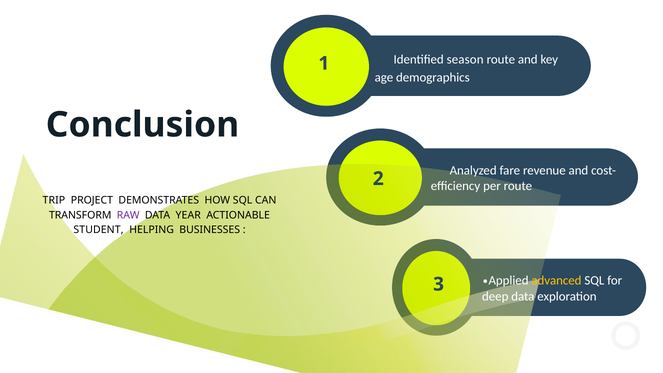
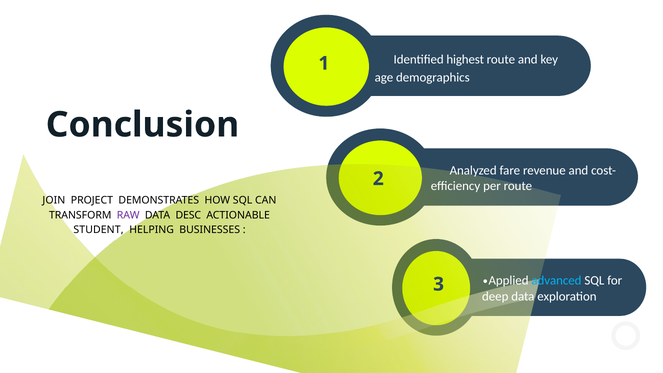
season: season -> highest (465, 60)
TRIP: TRIP -> JOIN (54, 200)
YEAR: YEAR -> DESC (188, 215)
advanced colour: yellow -> light blue (556, 280)
